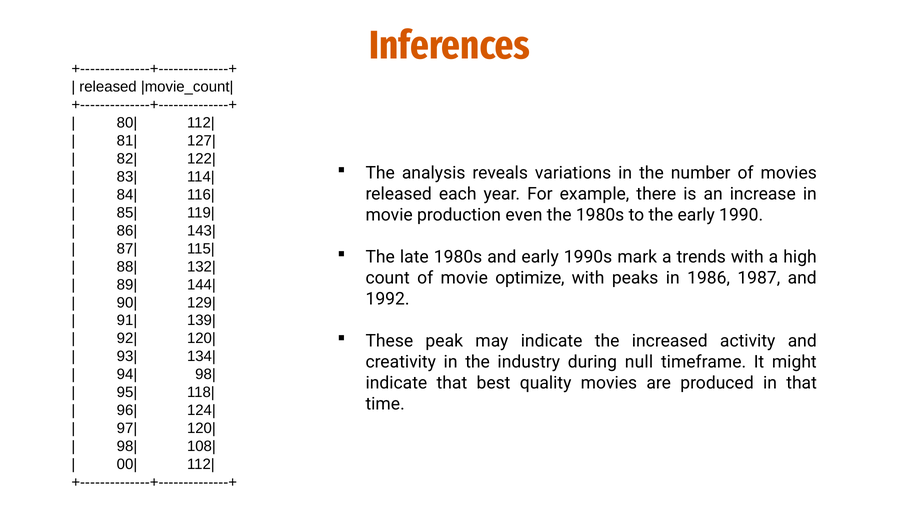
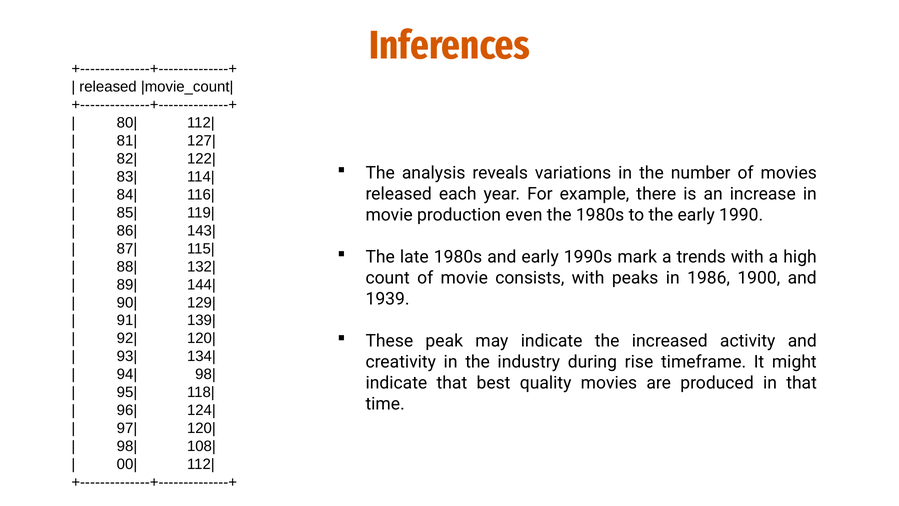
optimize: optimize -> consists (530, 278)
1987: 1987 -> 1900 (759, 278)
1992: 1992 -> 1939 (388, 299)
null: null -> rise (639, 362)
